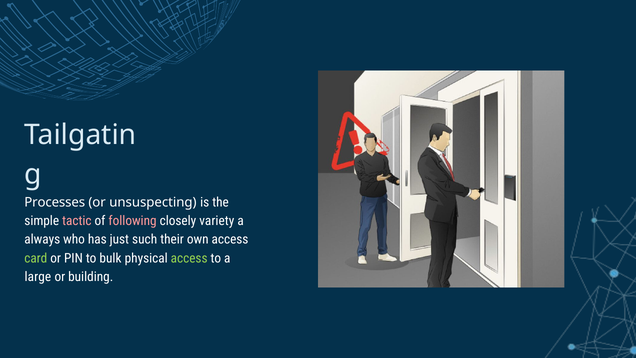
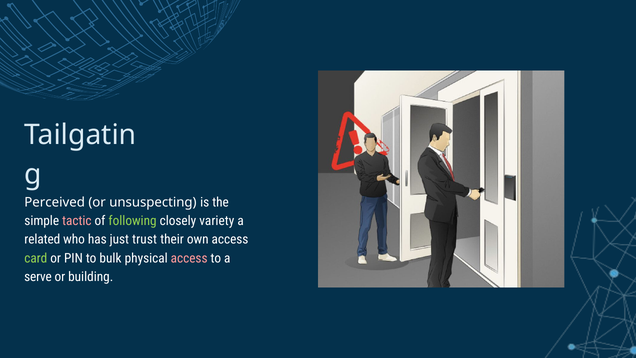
Processes: Processes -> Perceived (55, 202)
following colour: pink -> light green (133, 221)
always: always -> related (42, 239)
such: such -> trust (145, 239)
access colour: light green -> pink (189, 258)
large: large -> serve (38, 277)
